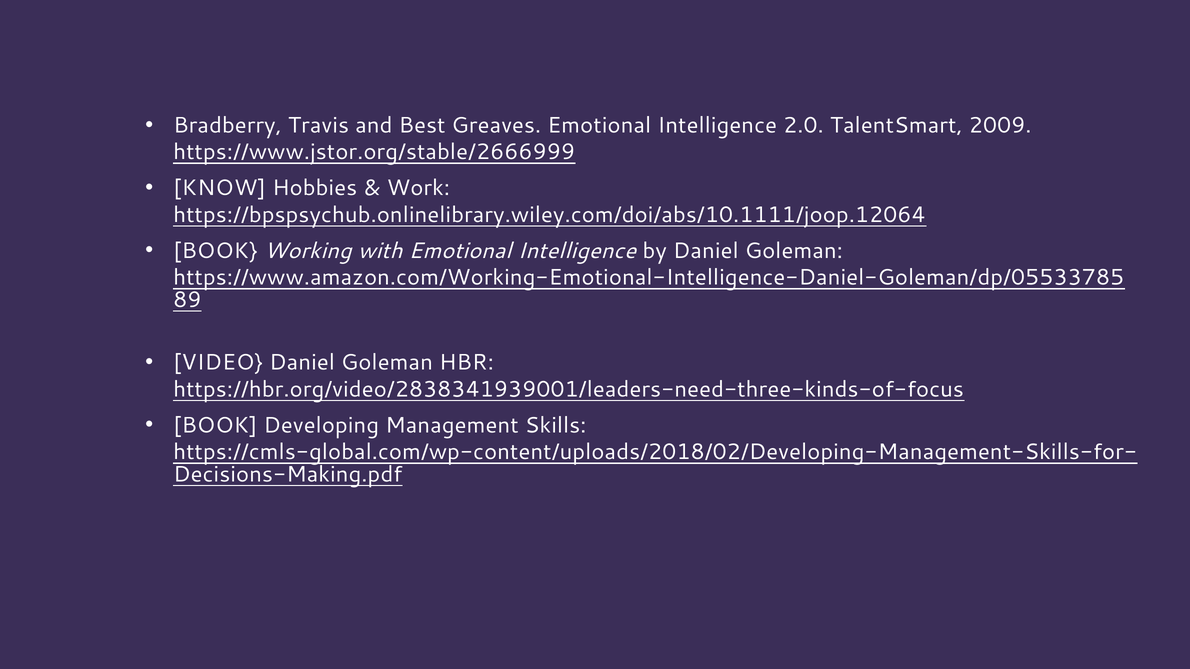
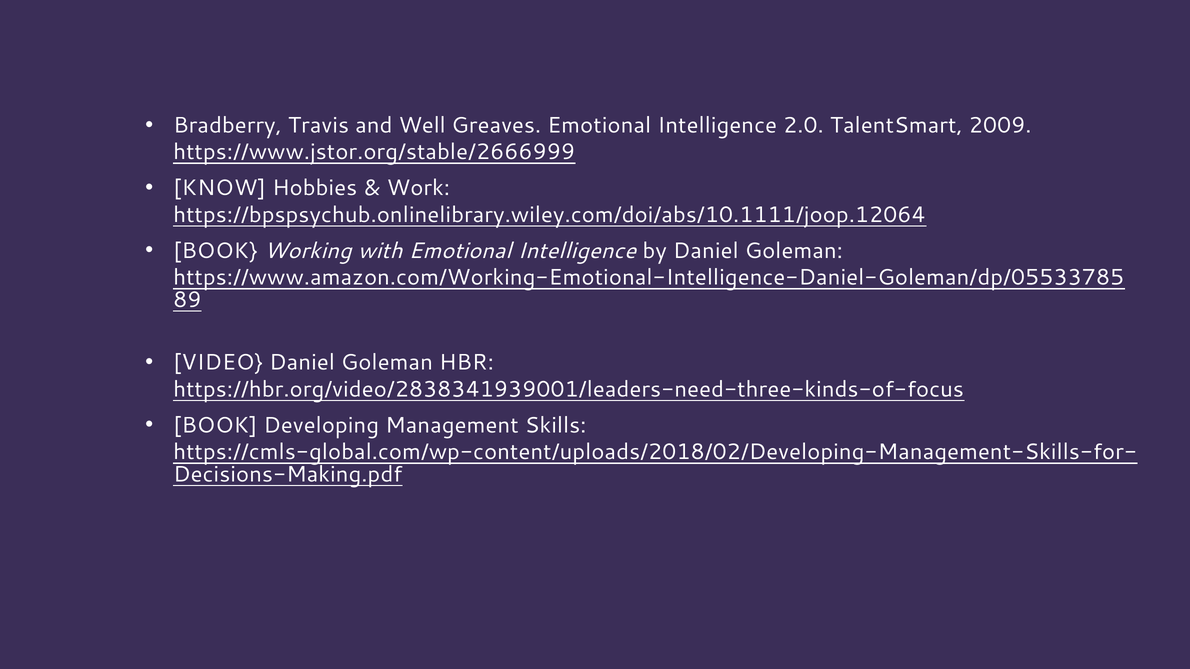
Best: Best -> Well (422, 125)
